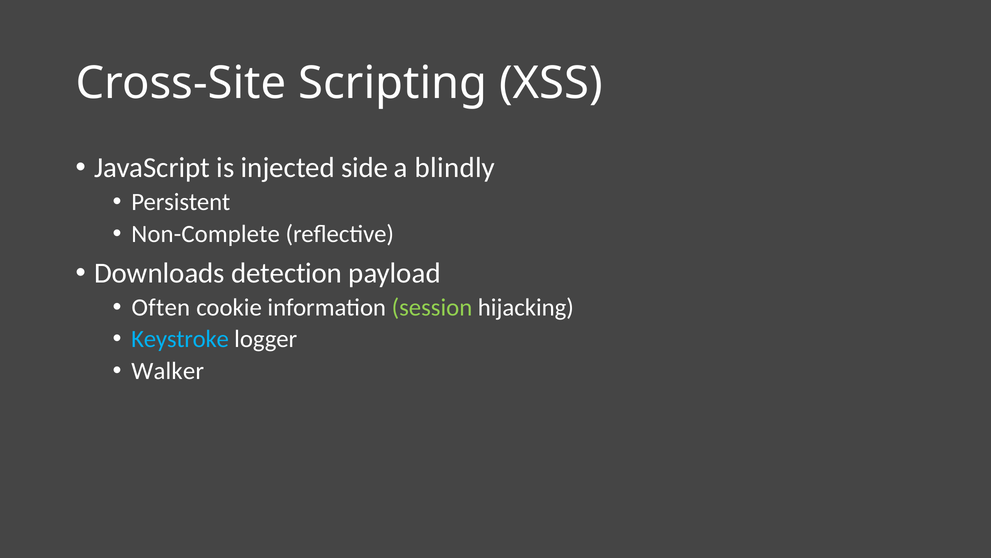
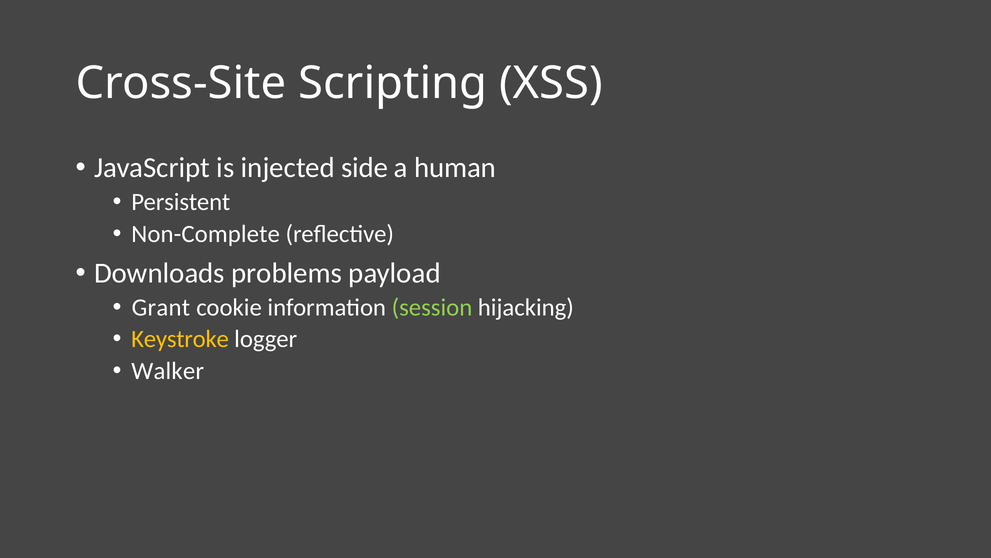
blindly: blindly -> human (455, 168)
detection: detection -> problems (287, 273)
Often: Often -> Grant (161, 307)
Keystroke colour: light blue -> yellow (180, 339)
